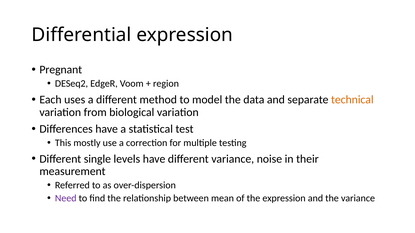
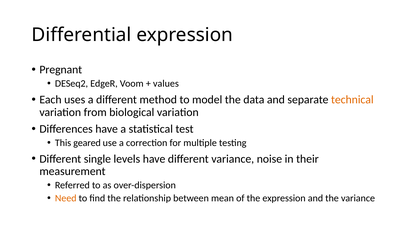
region: region -> values (166, 84)
mostly: mostly -> geared (87, 143)
Need colour: purple -> orange (66, 199)
